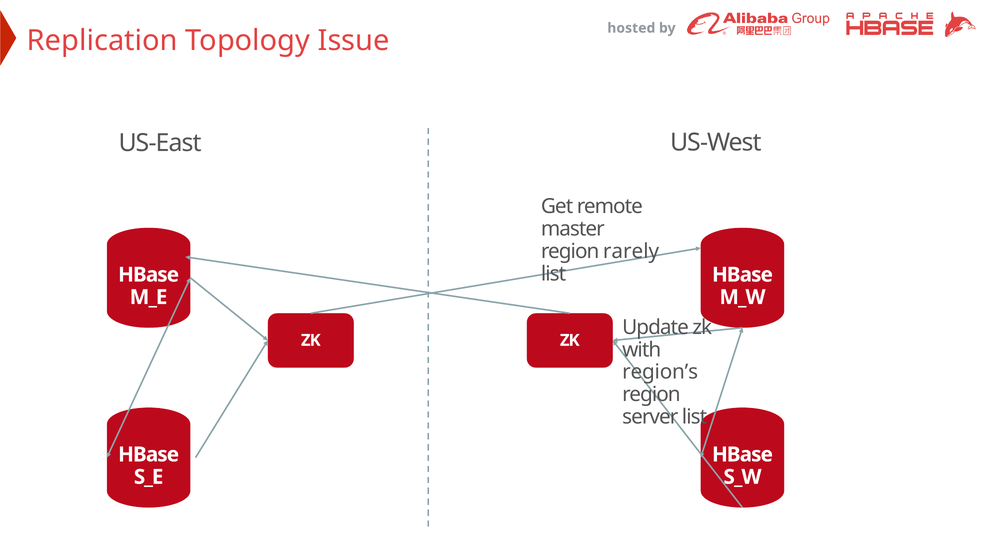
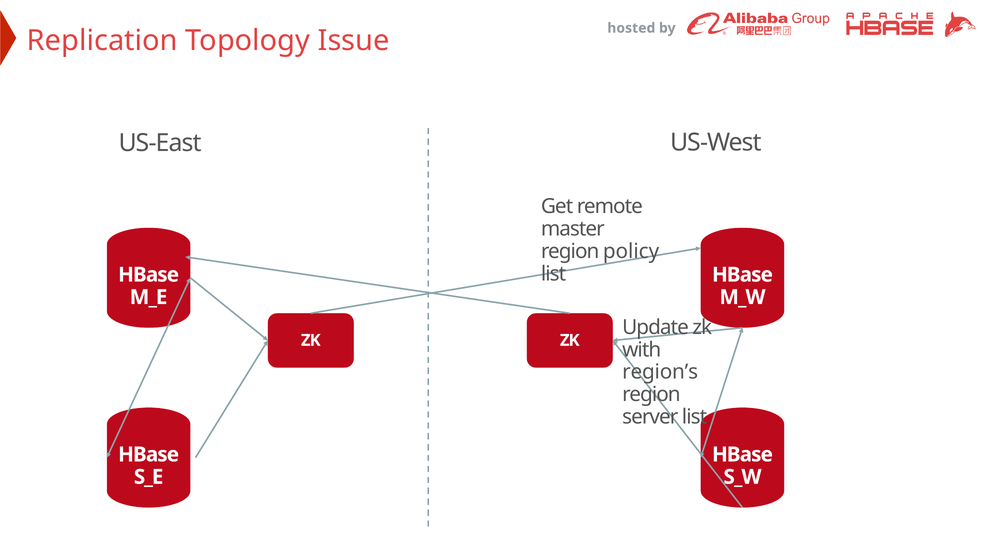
rarely: rarely -> policy (631, 251)
